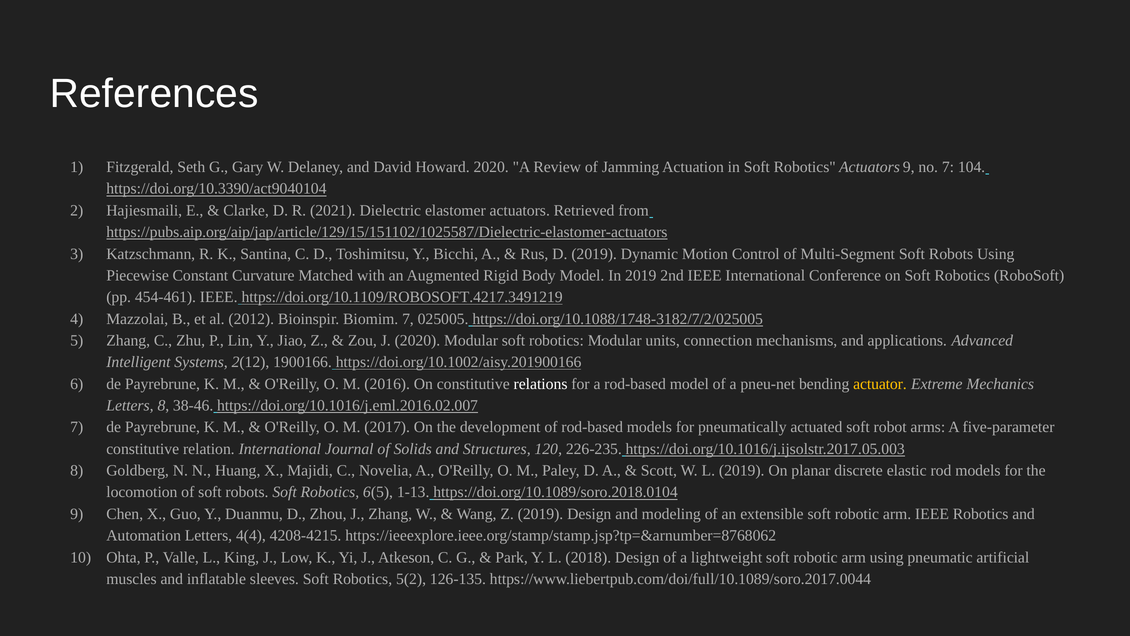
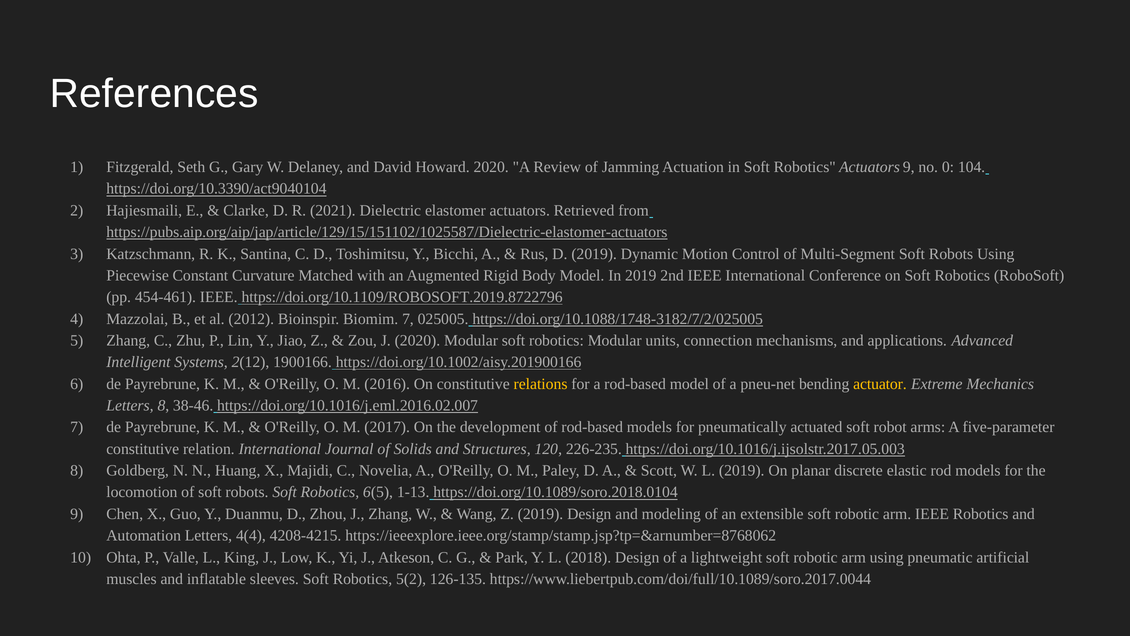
no 7: 7 -> 0 (948, 167)
https://doi.org/10.1109/ROBOSOFT.4217.3491219: https://doi.org/10.1109/ROBOSOFT.4217.3491219 -> https://doi.org/10.1109/ROBOSOFT.2019.8722796 (402, 297)
relations colour: white -> yellow (541, 384)
